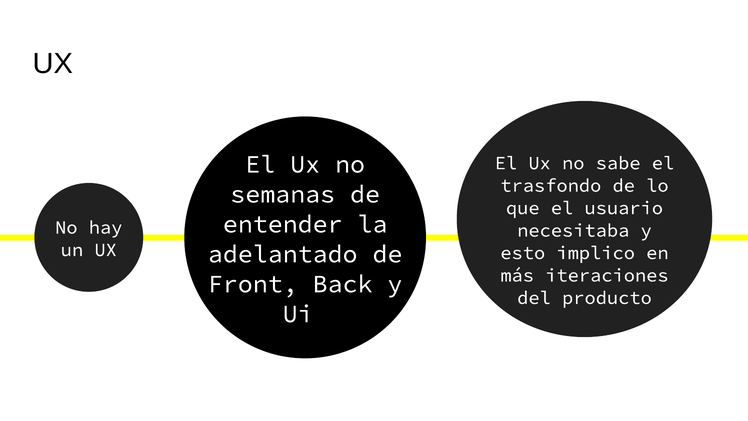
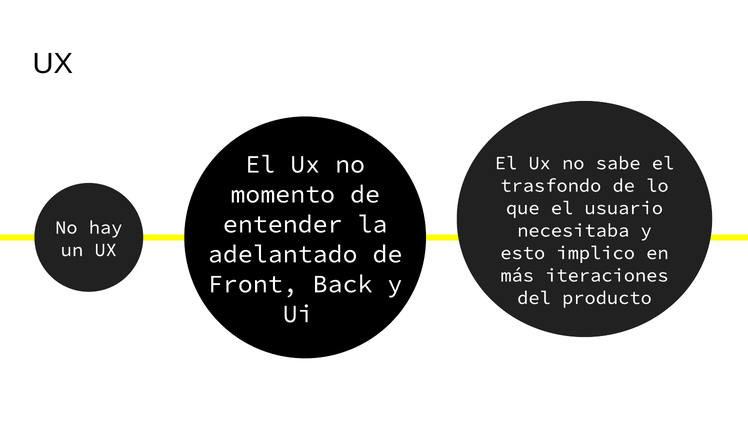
semanas: semanas -> momento (283, 194)
